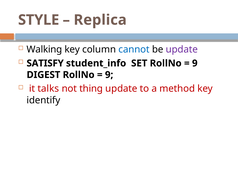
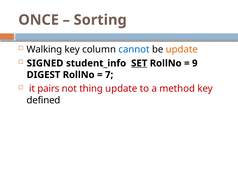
STYLE: STYLE -> ONCE (39, 20)
Replica: Replica -> Sorting (100, 20)
update colour: purple -> orange (182, 49)
SATISFY: SATISFY -> SIGNED (45, 63)
SET underline: none -> present (139, 63)
9: 9 -> 7 (109, 75)
talks: talks -> pairs (48, 88)
identify: identify -> defined (44, 100)
